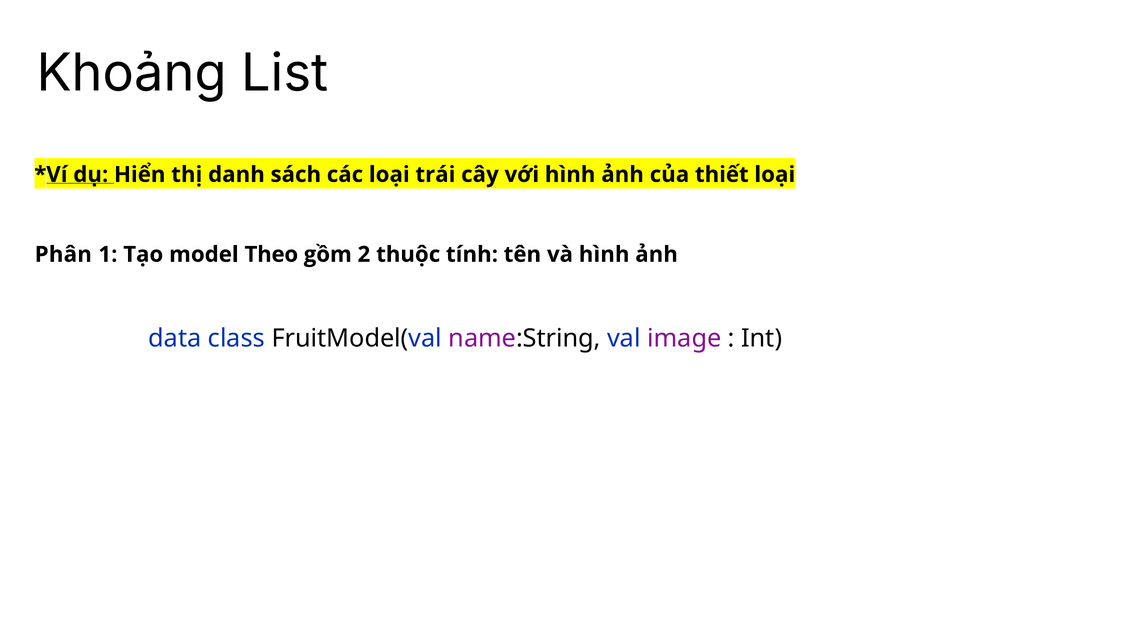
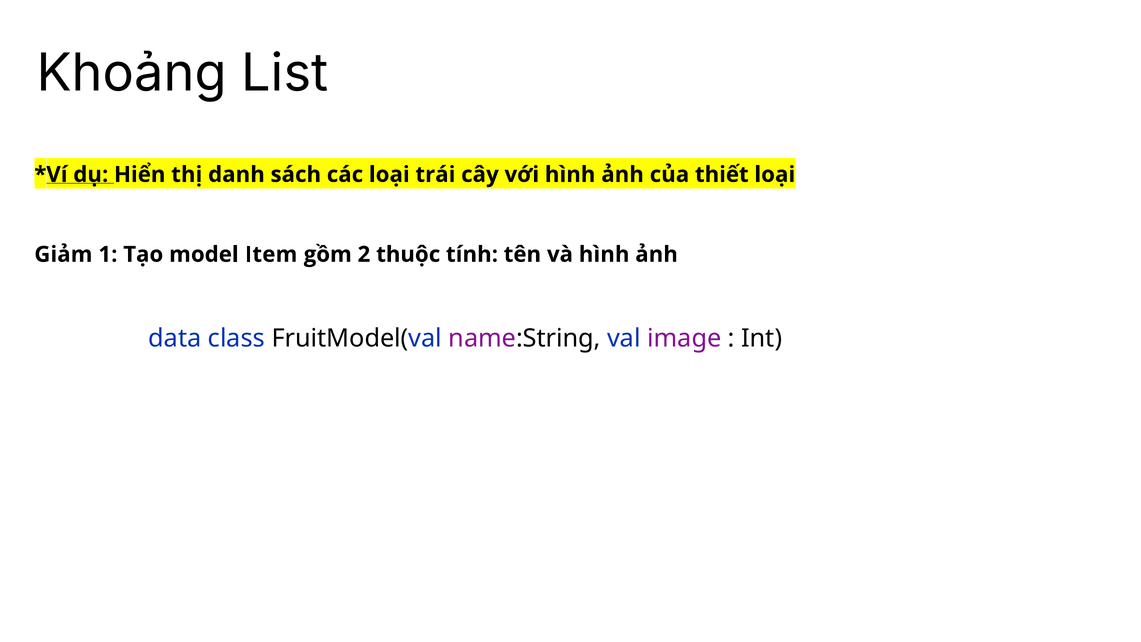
Phân: Phân -> Giảm (63, 254)
Theo: Theo -> Item (271, 254)
